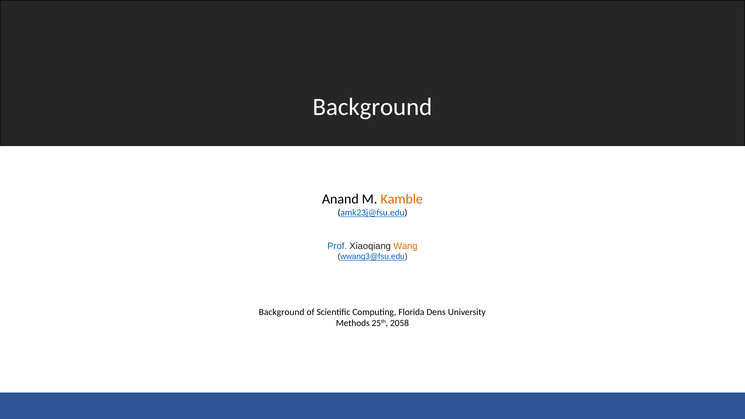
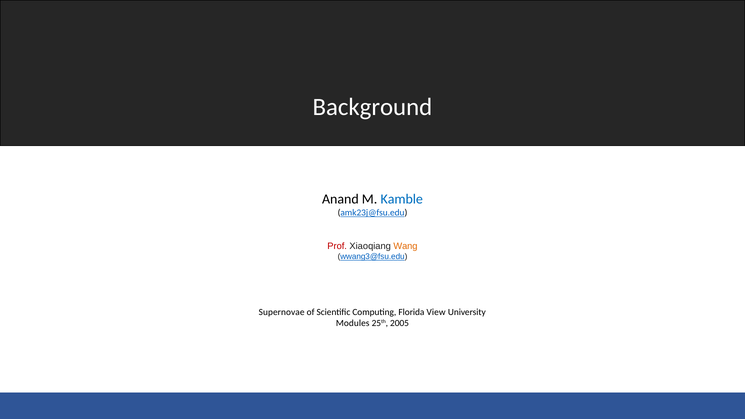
Kamble colour: orange -> blue (402, 199)
Prof colour: blue -> red (337, 246)
Background: Background -> Supernovae (282, 312)
Dens: Dens -> View (436, 312)
Methods: Methods -> Modules (353, 323)
2058: 2058 -> 2005 (400, 323)
